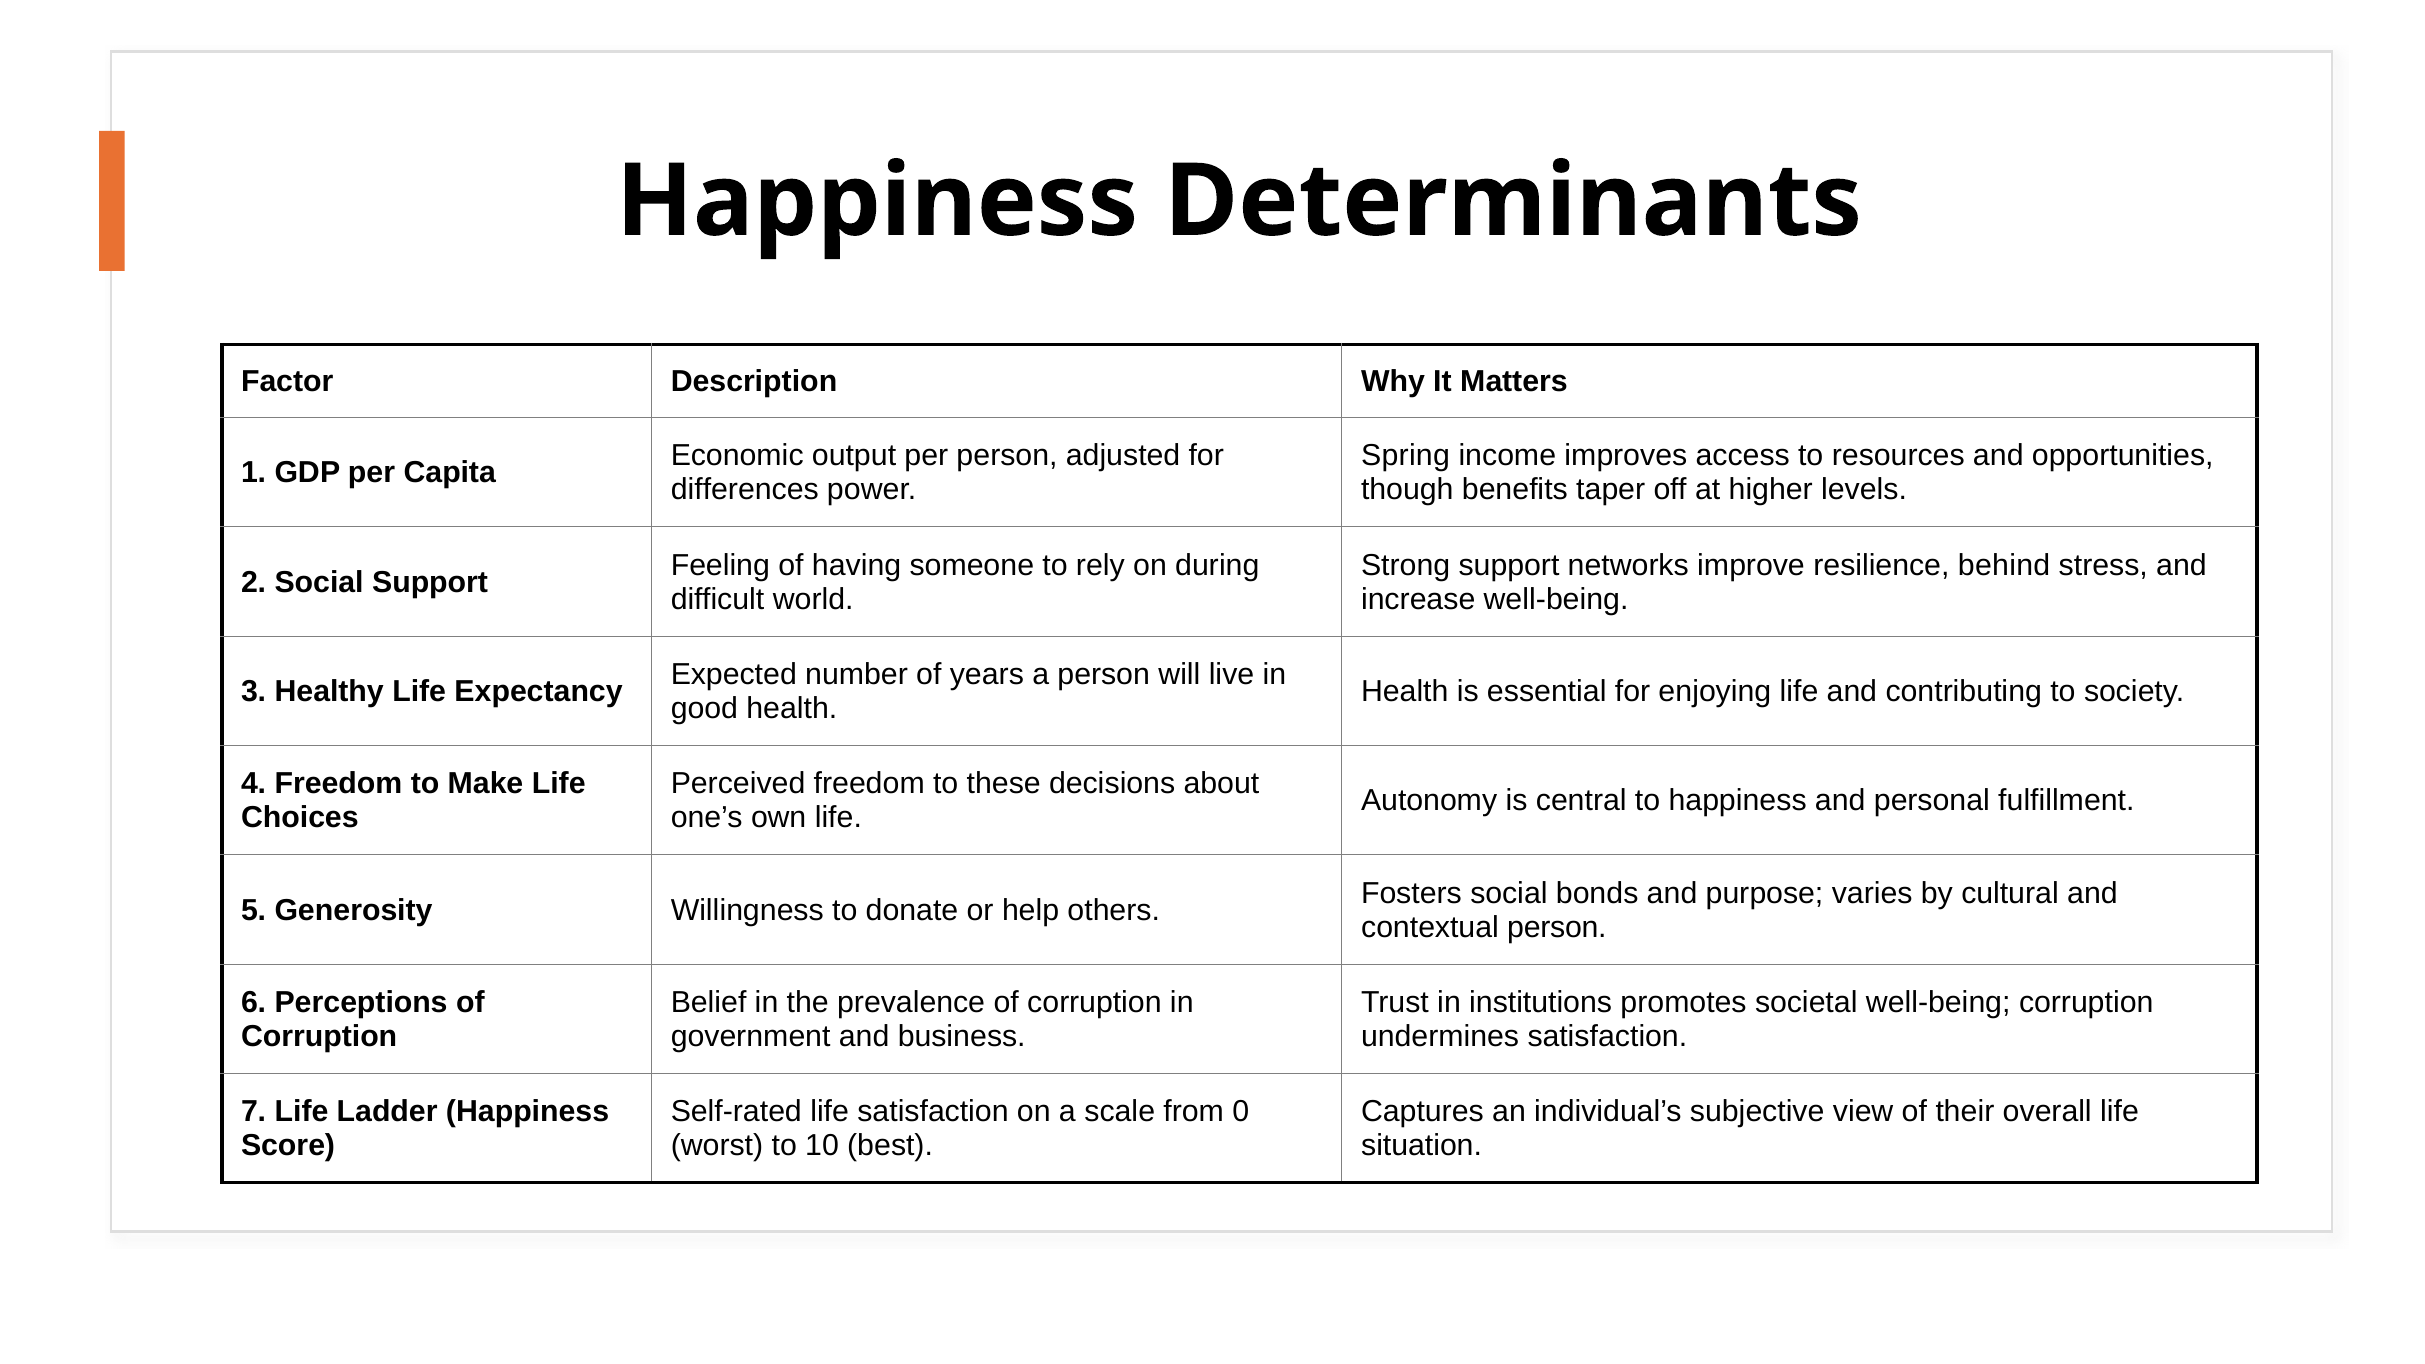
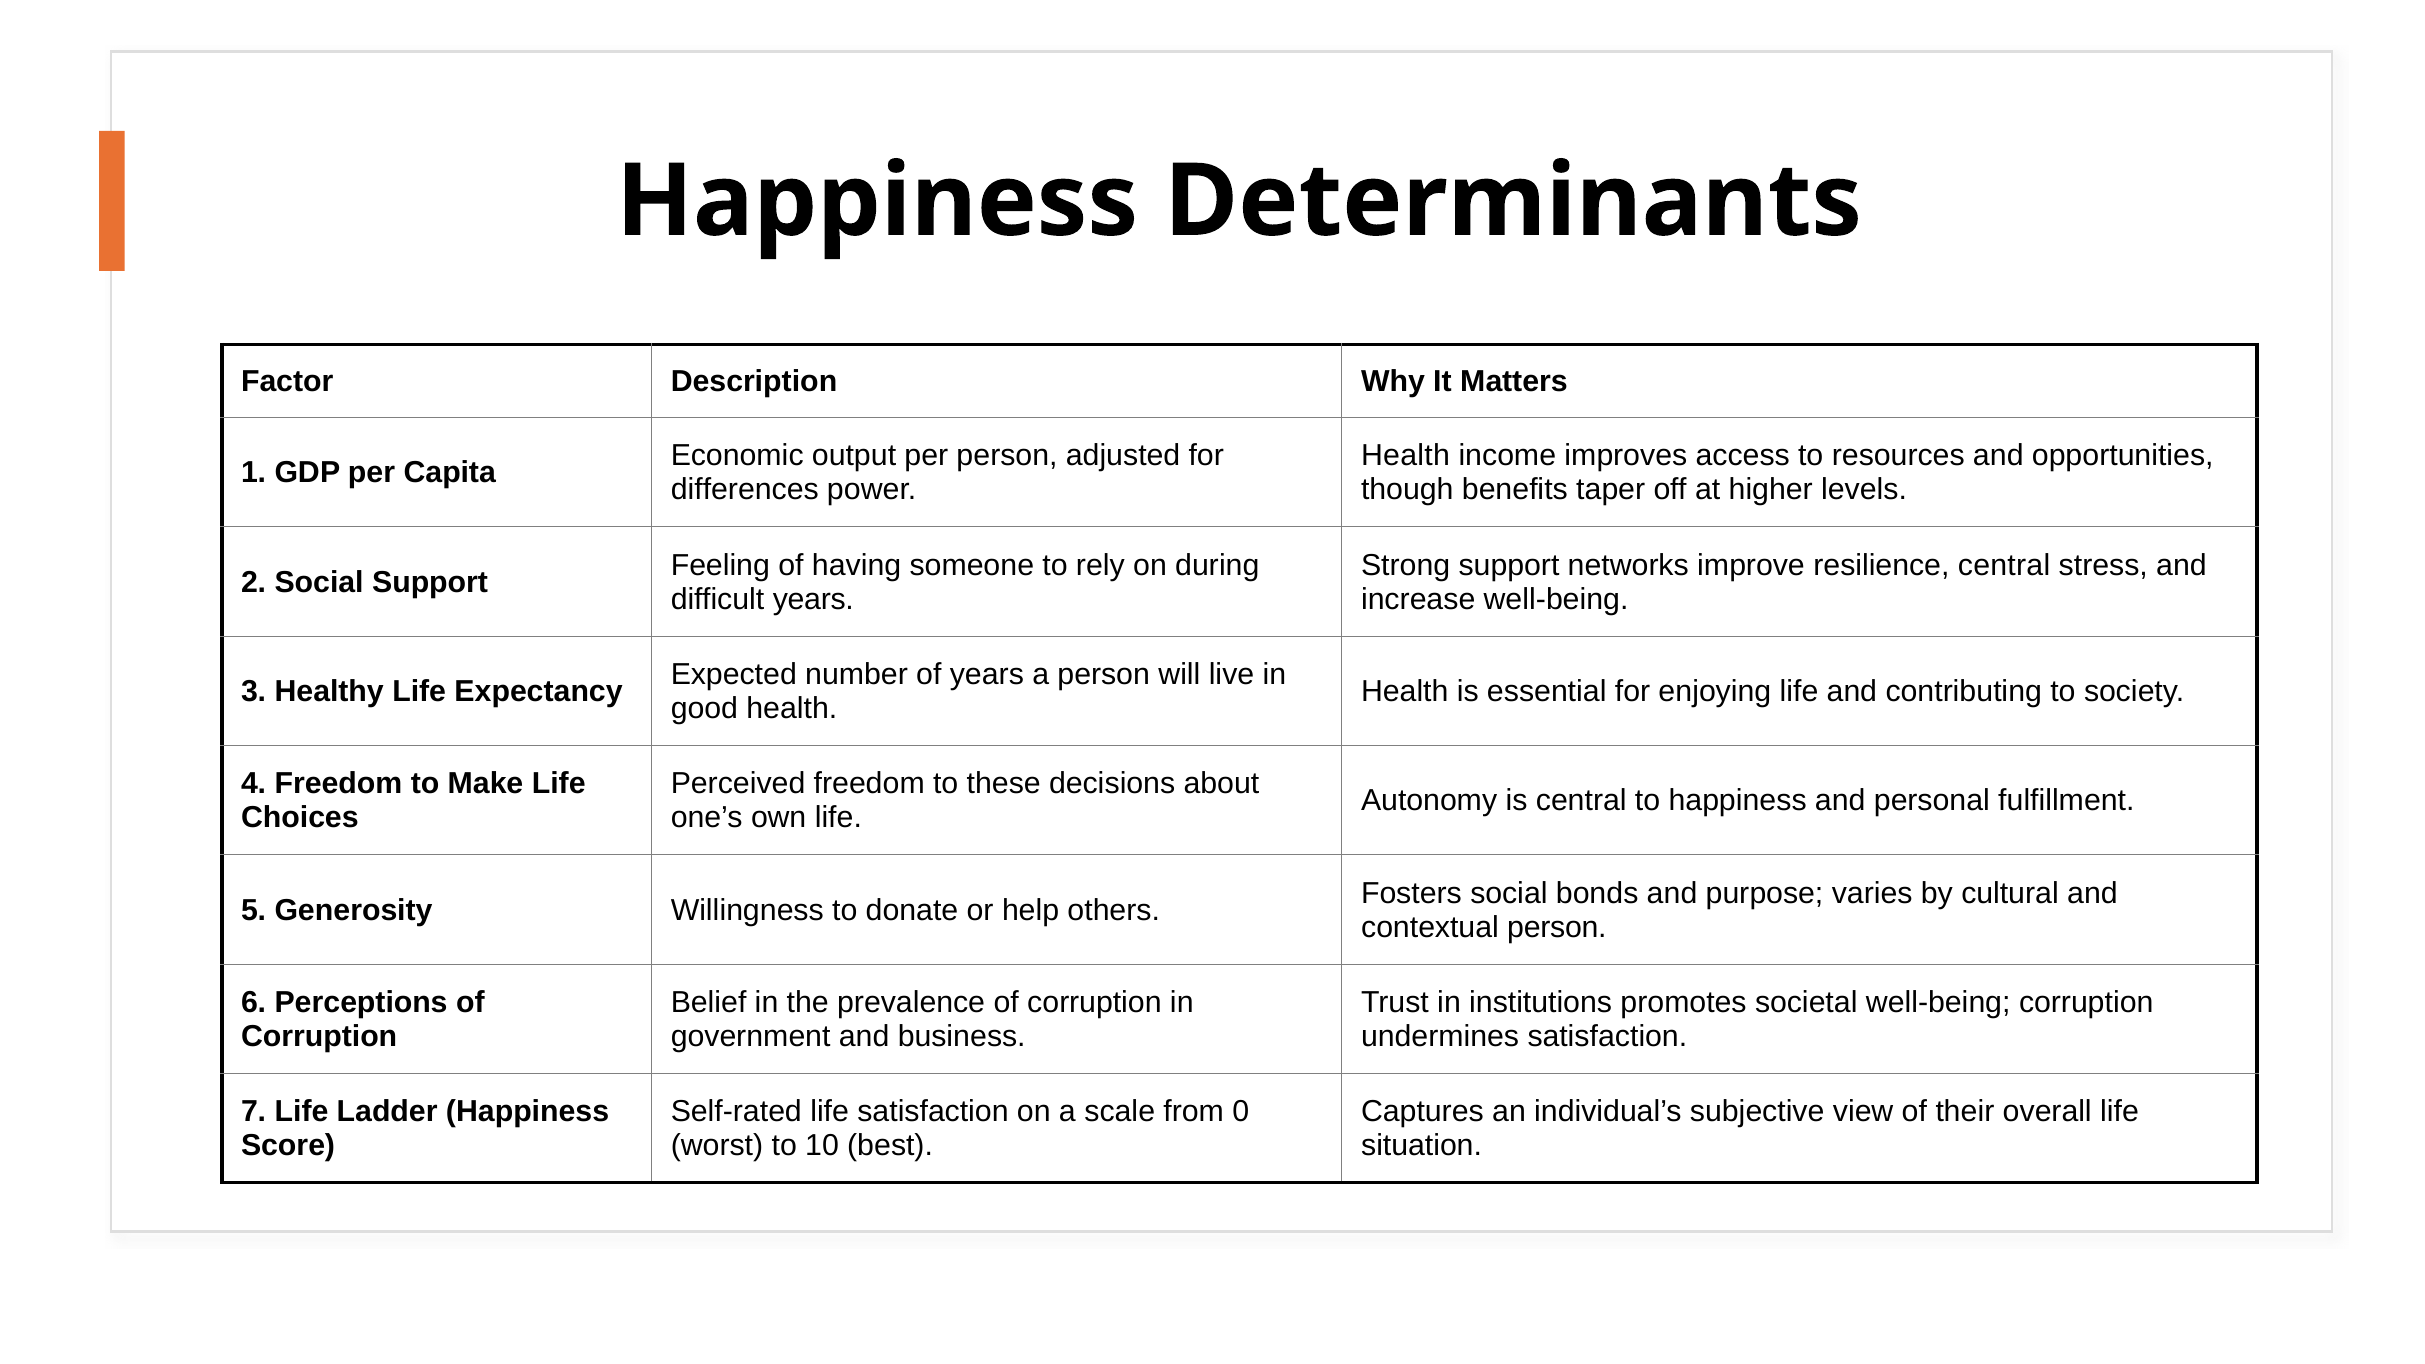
Spring: Spring -> Health (1406, 456)
resilience behind: behind -> central (2004, 565)
difficult world: world -> years (813, 599)
